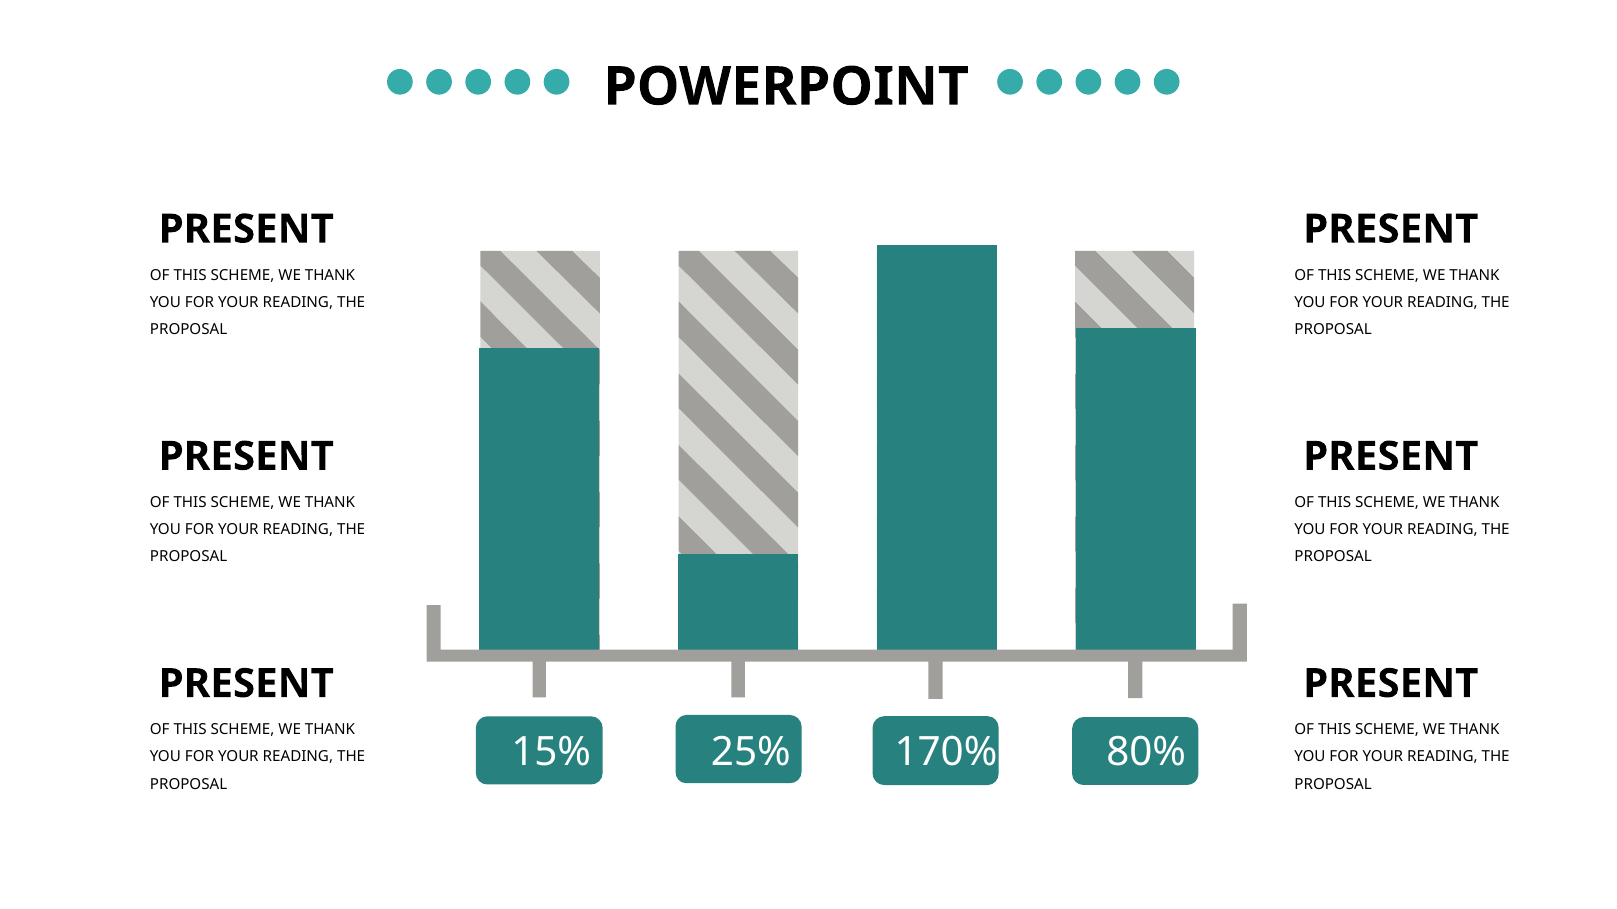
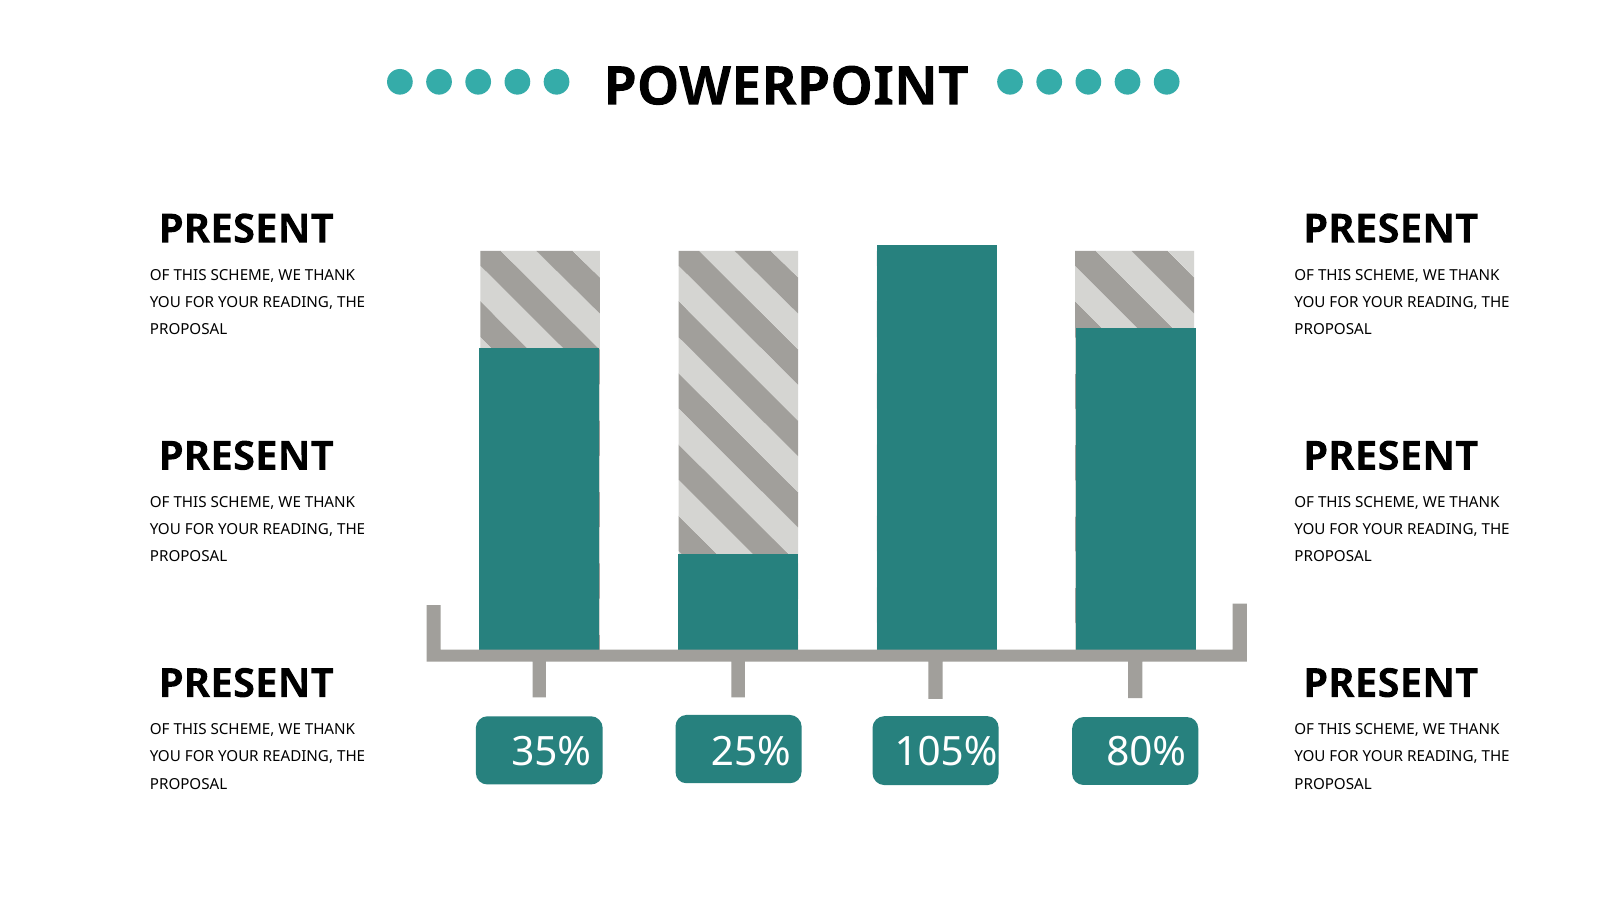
15%: 15% -> 35% (551, 753)
170%: 170% -> 105% (946, 753)
